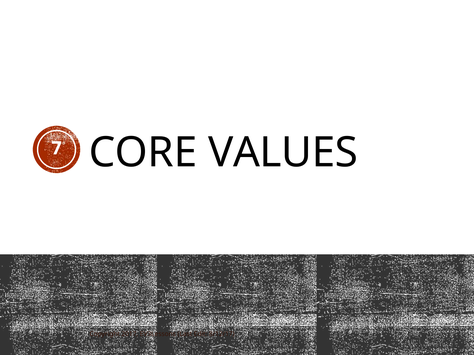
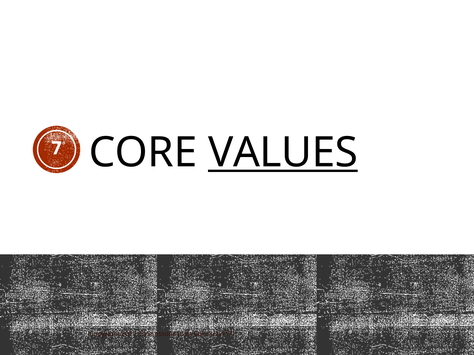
VALUES underline: none -> present (283, 153)
